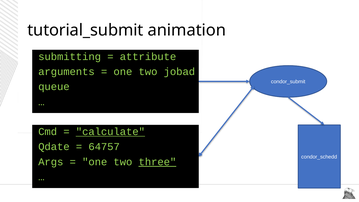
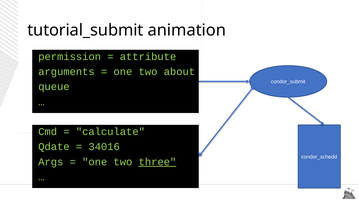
submitting: submitting -> permission (70, 57)
jobad: jobad -> about (179, 72)
calculate underline: present -> none (110, 132)
64757: 64757 -> 34016 (104, 147)
